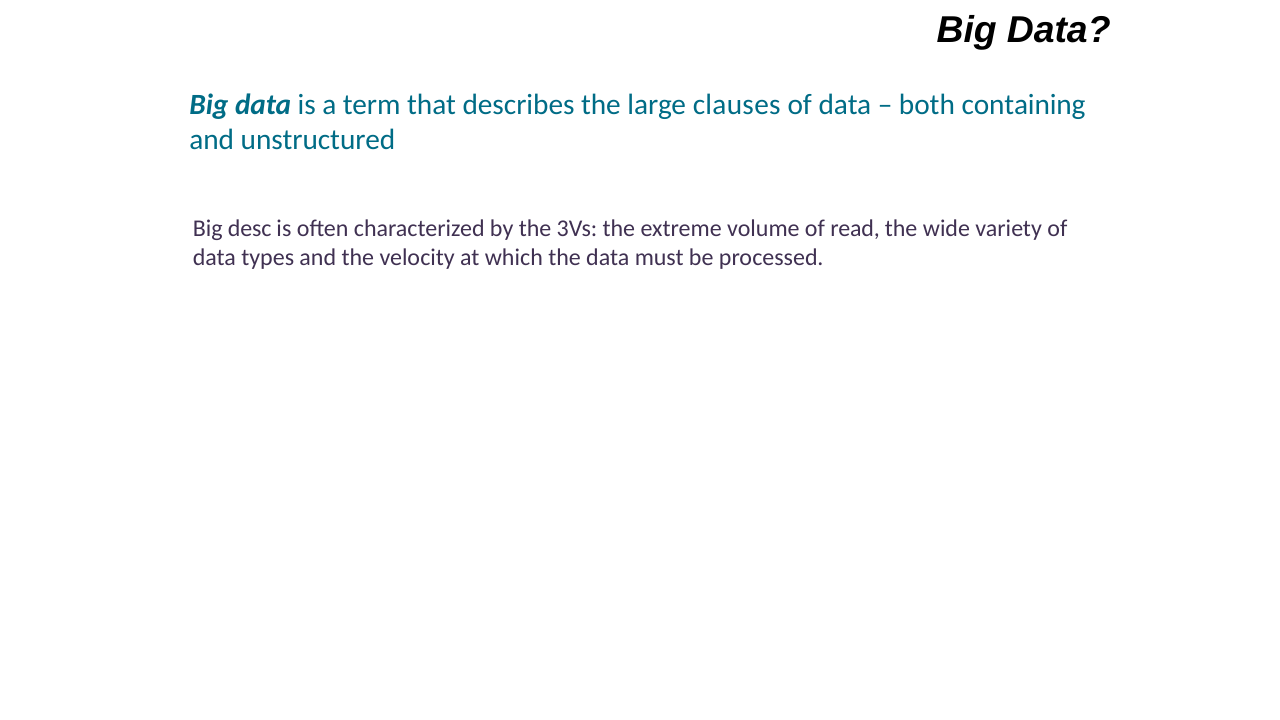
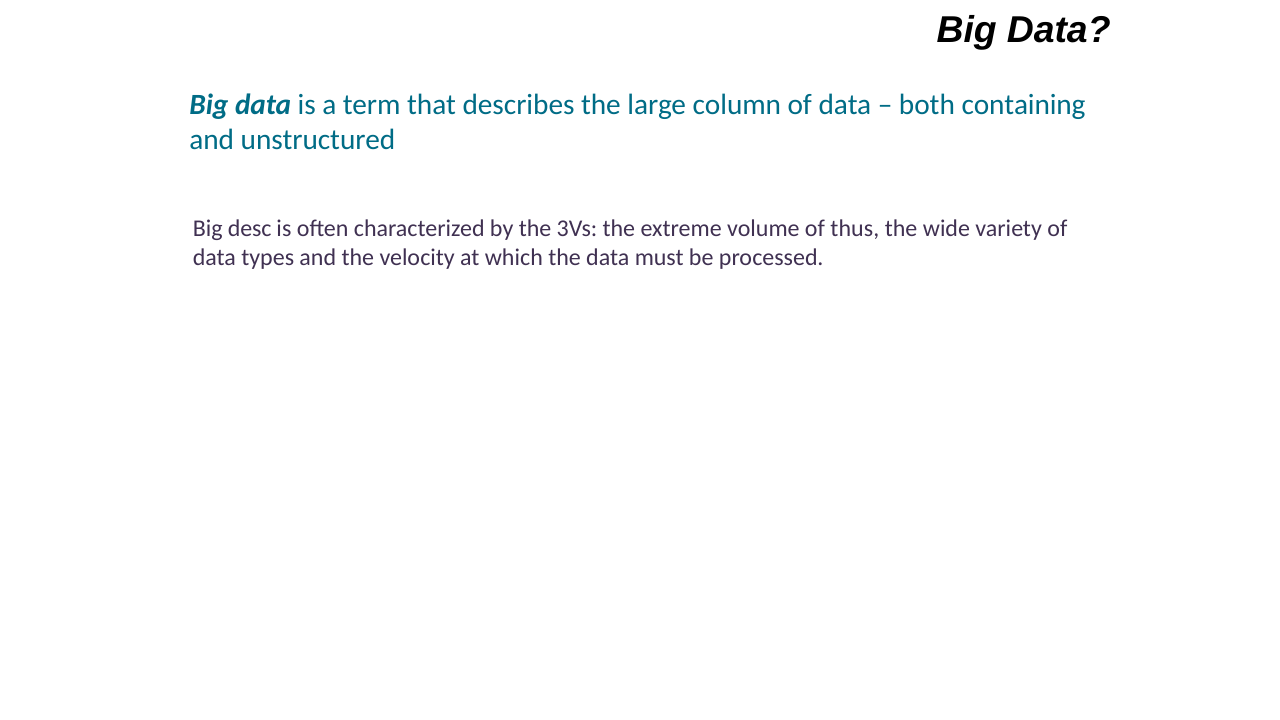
clauses: clauses -> column (737, 104)
read: read -> thus (855, 229)
